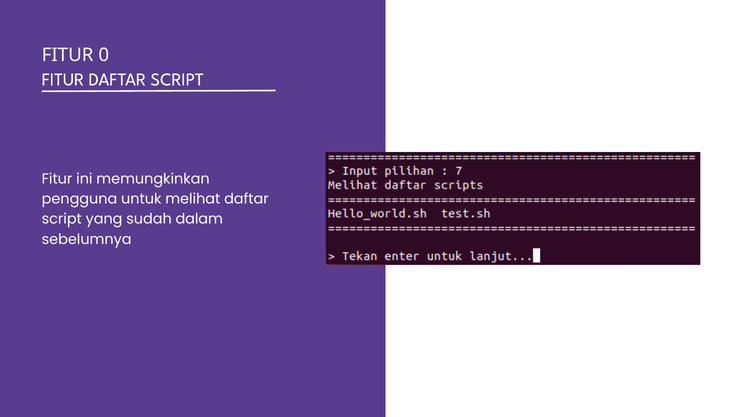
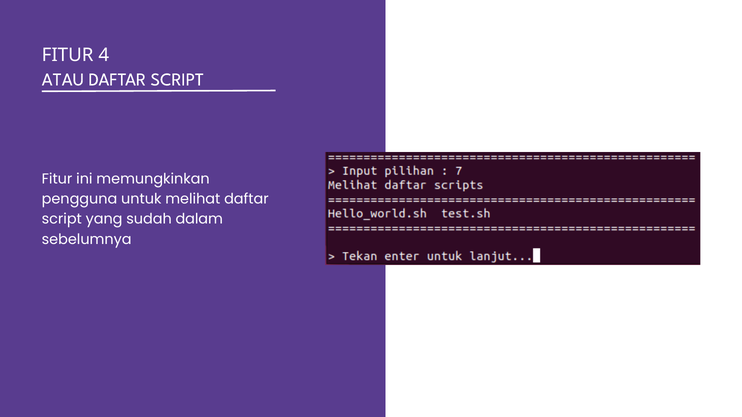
0: 0 -> 4 (104, 55)
FITUR: FITUR -> ATAU (63, 80)
